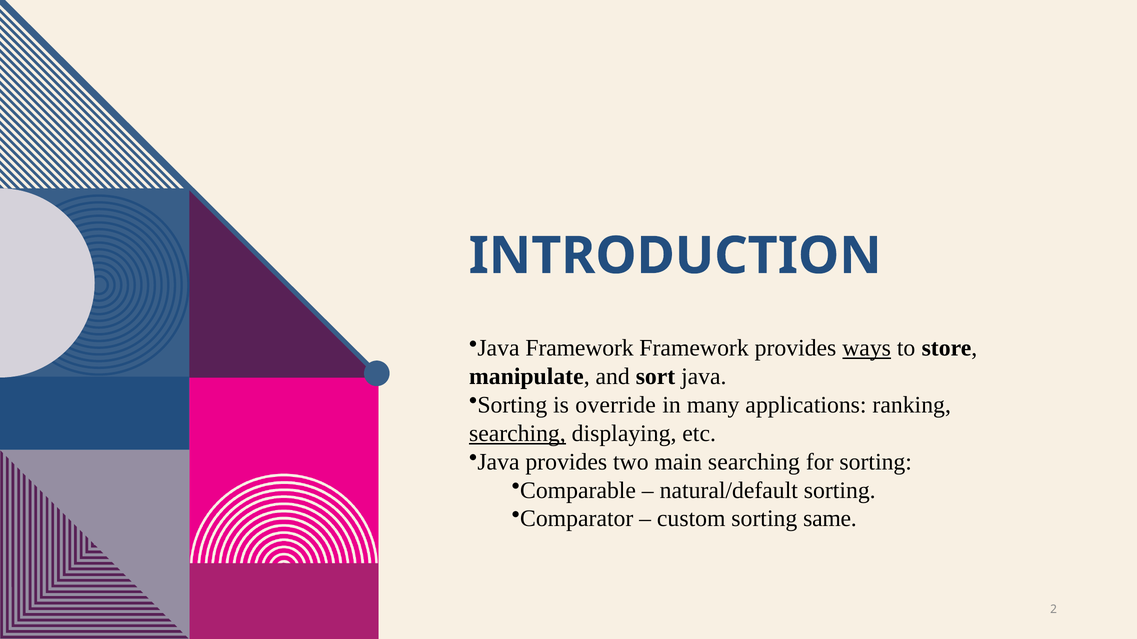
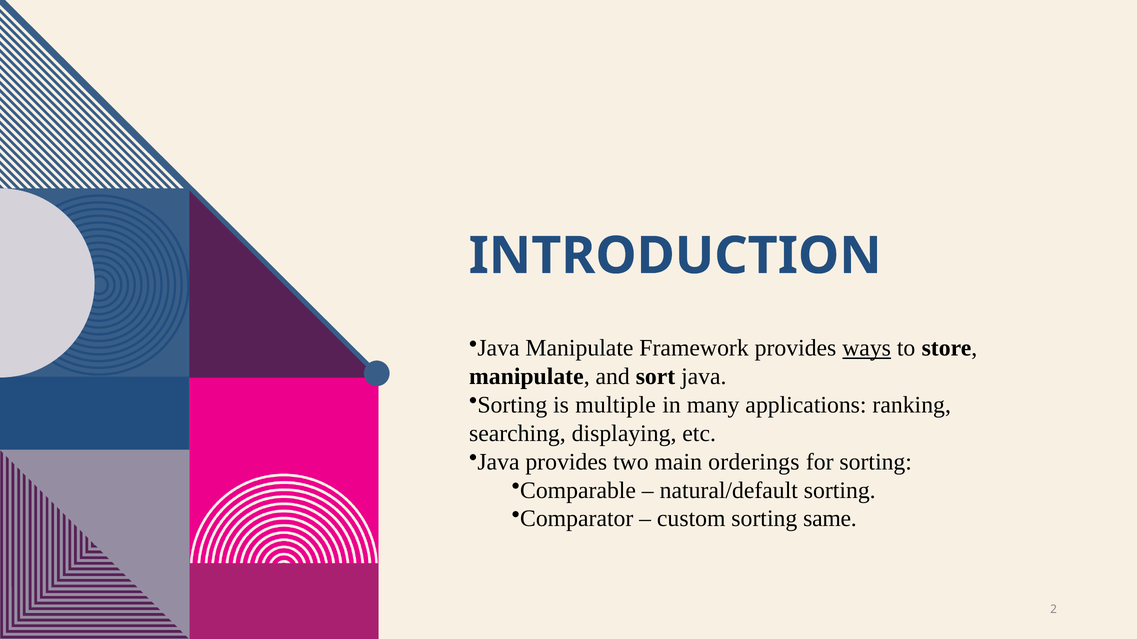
Java Framework: Framework -> Manipulate (579, 348)
override: override -> multiple (616, 405)
searching underline: present -> none (517, 434)
main searching: searching -> orderings (754, 462)
